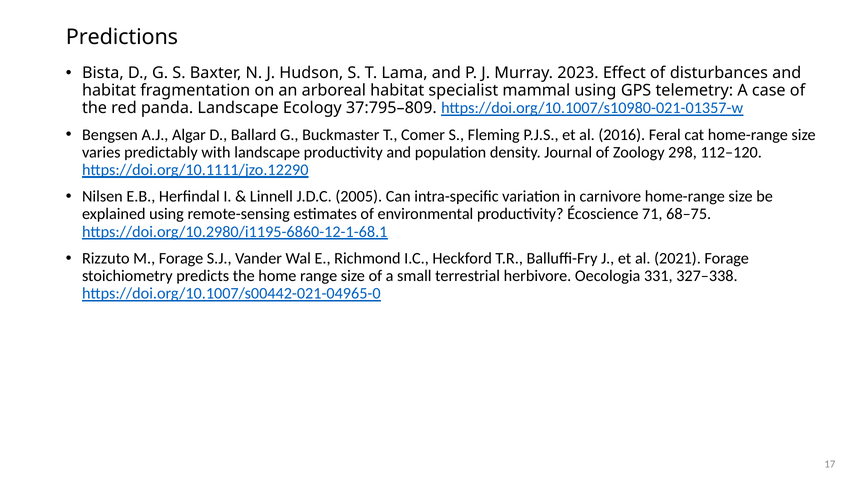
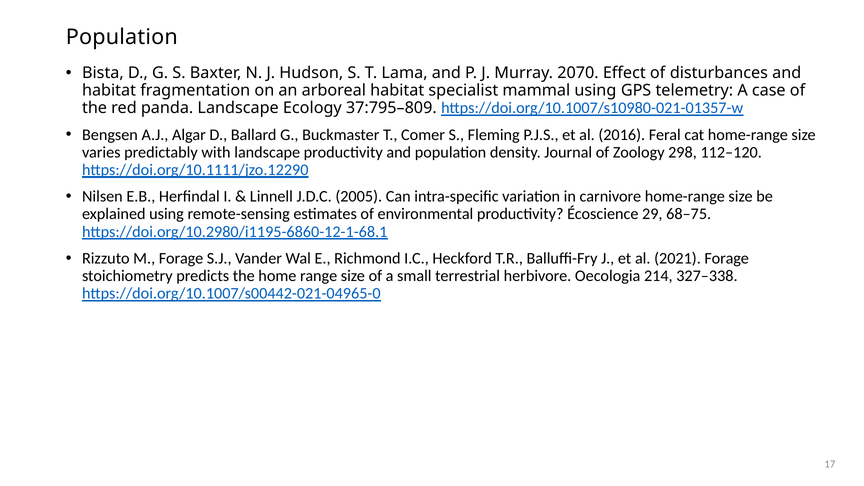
Predictions: Predictions -> Population (122, 37)
2023: 2023 -> 2070 (578, 73)
71: 71 -> 29 (652, 214)
331: 331 -> 214 (658, 276)
